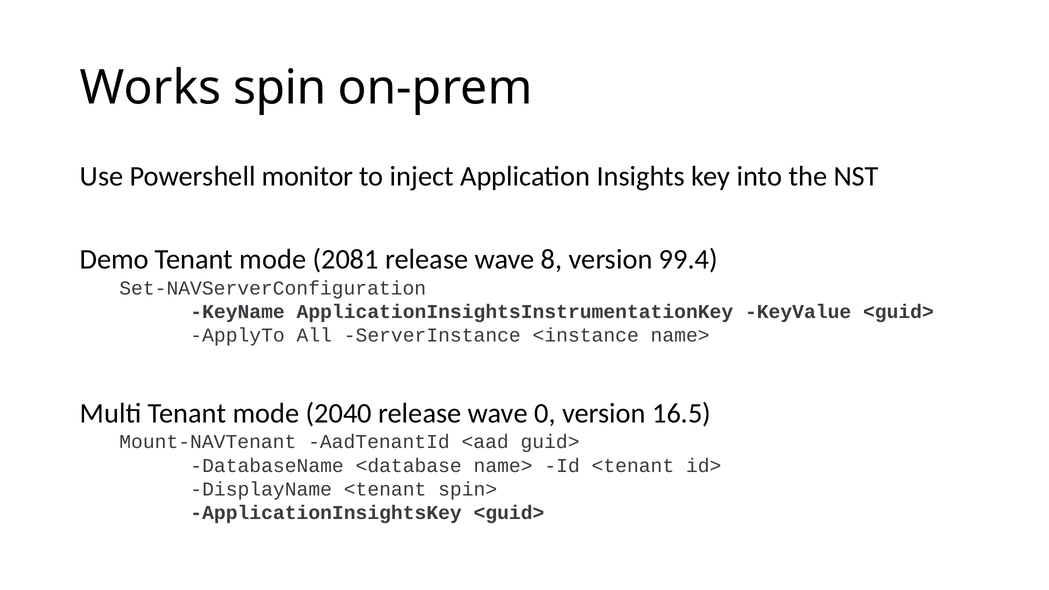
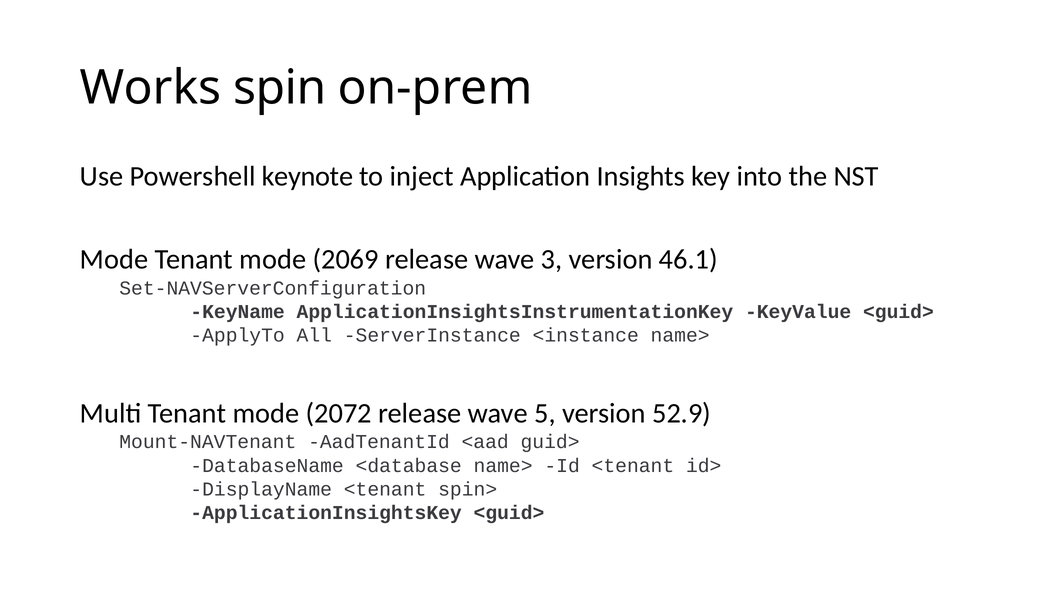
monitor: monitor -> keynote (307, 176)
Demo: Demo -> Mode (114, 259)
2081: 2081 -> 2069 (346, 259)
8: 8 -> 3 (552, 259)
99.4: 99.4 -> 46.1 (688, 259)
2040: 2040 -> 2072 (339, 413)
0: 0 -> 5 (545, 413)
16.5: 16.5 -> 52.9 (682, 413)
